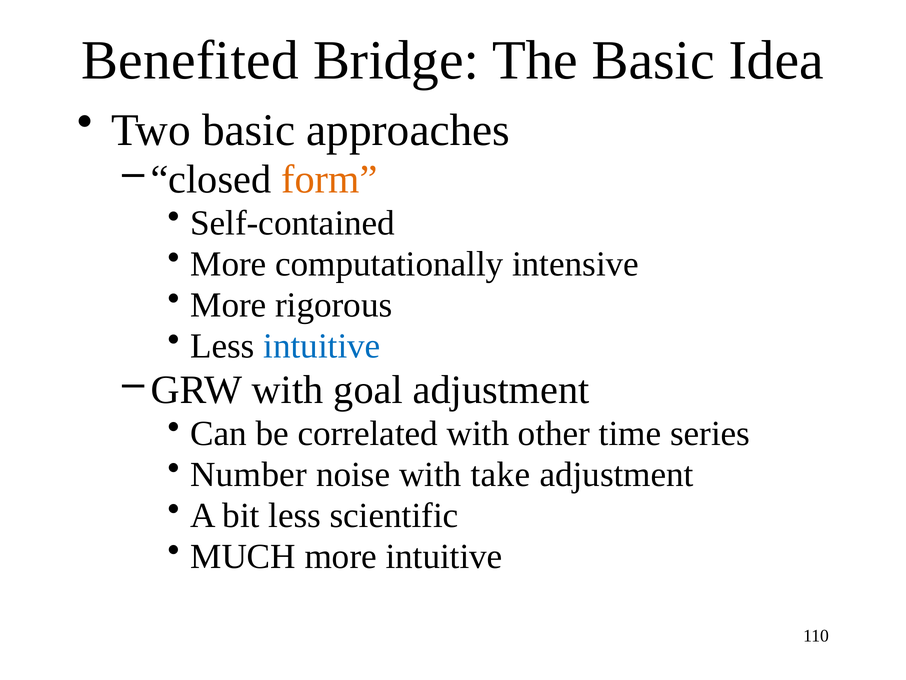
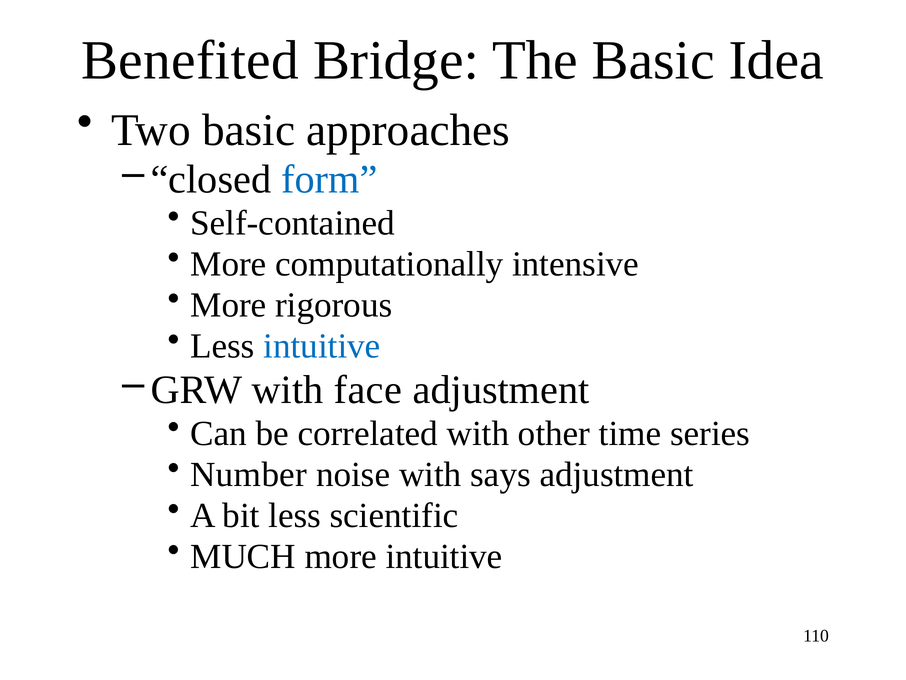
form colour: orange -> blue (329, 179)
goal: goal -> face (368, 390)
take: take -> says (501, 474)
